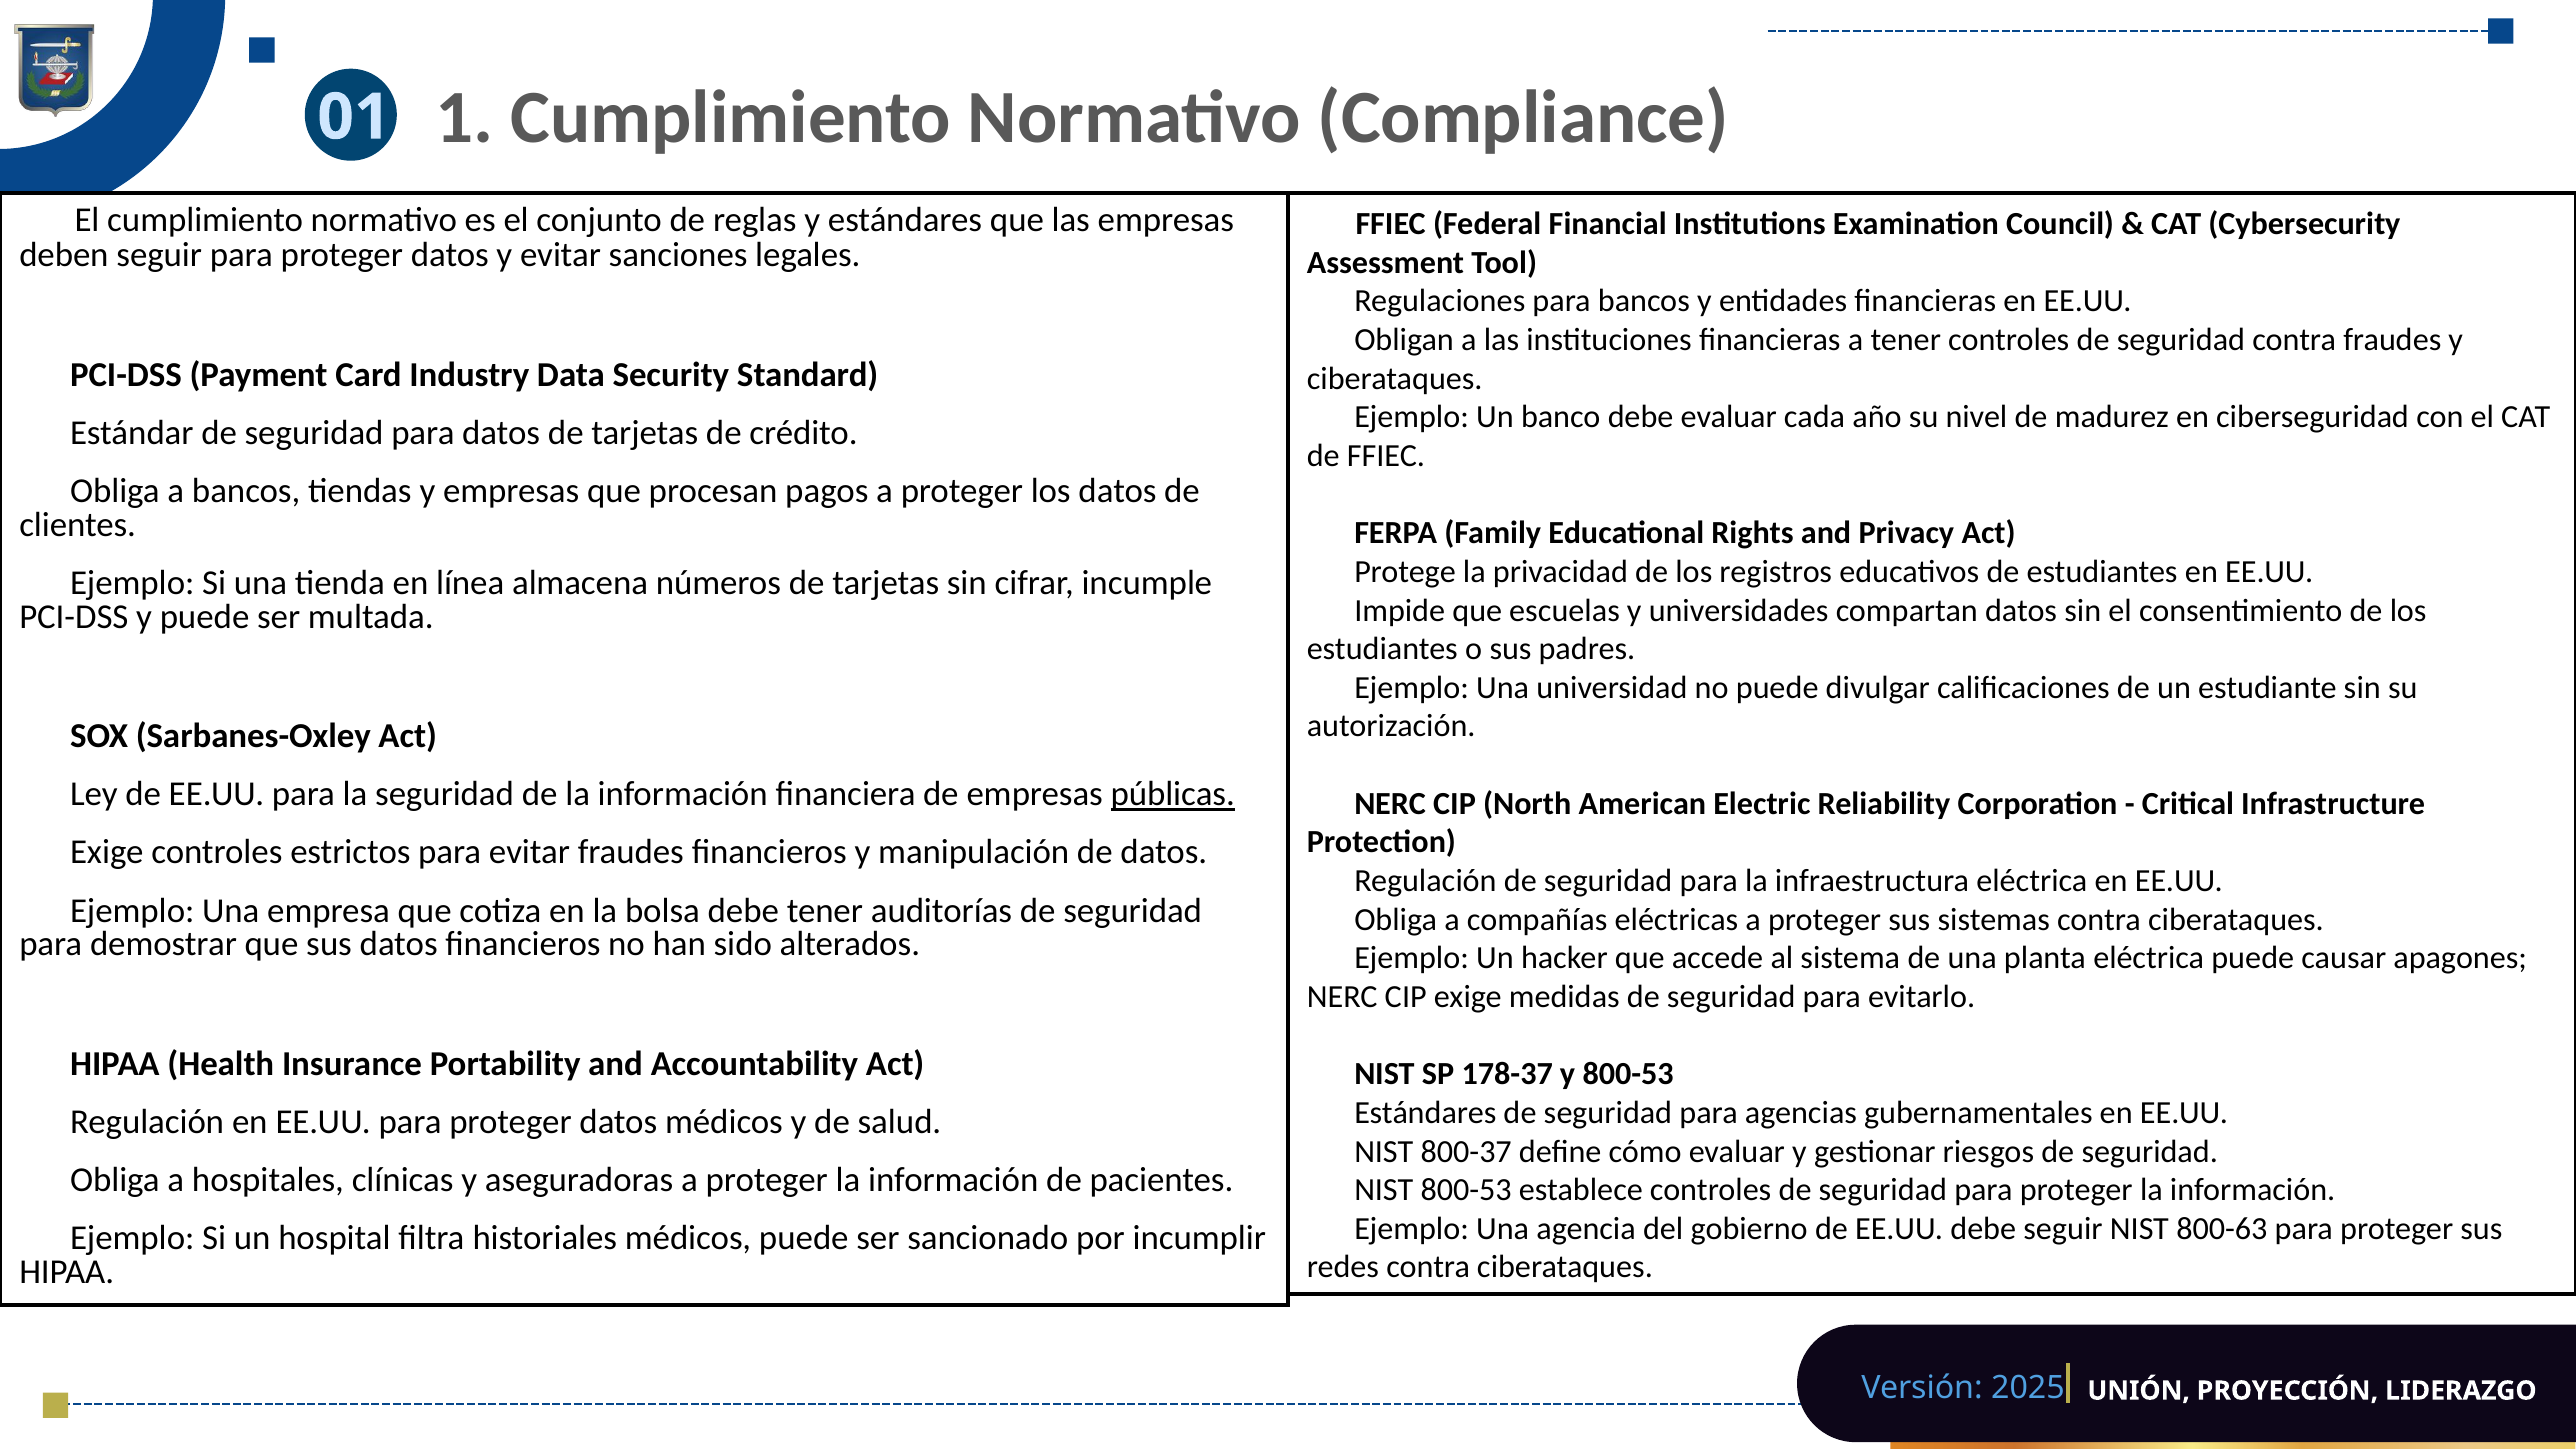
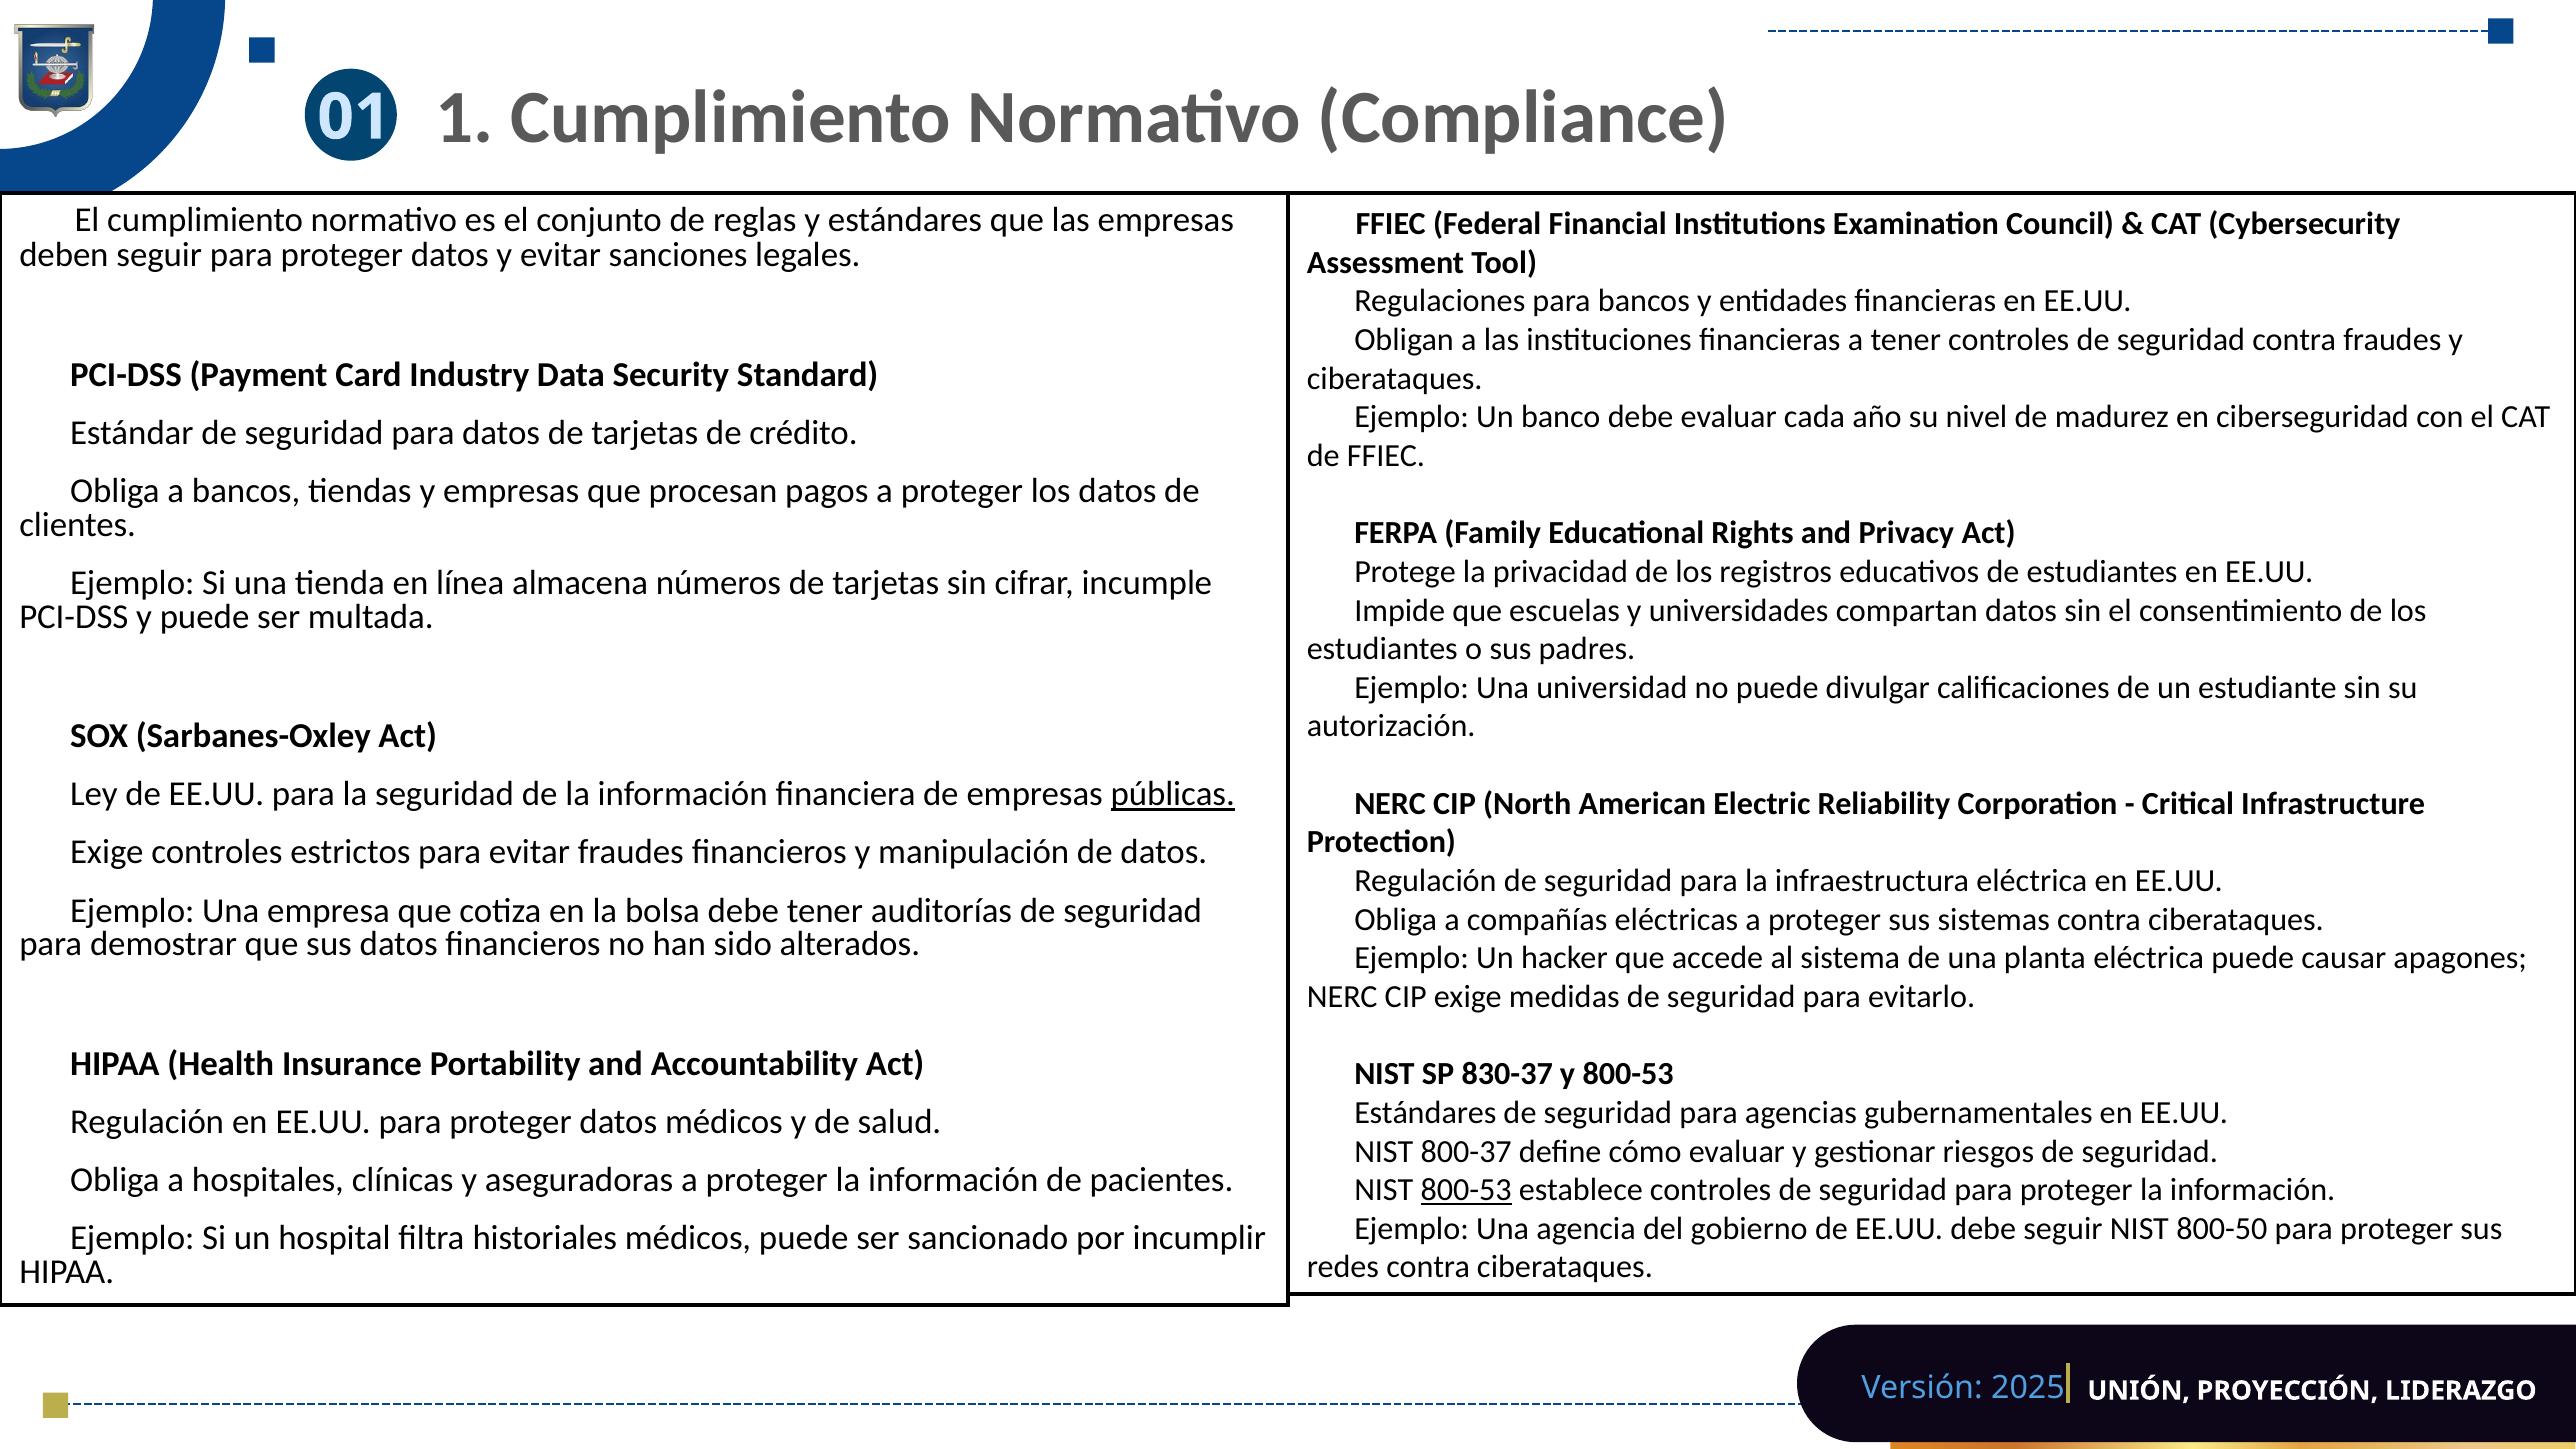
178-37: 178-37 -> 830-37 (1507, 1074)
800-53 underline: none -> present (1466, 1190)
800-63: 800-63 -> 800-50 (2222, 1229)
